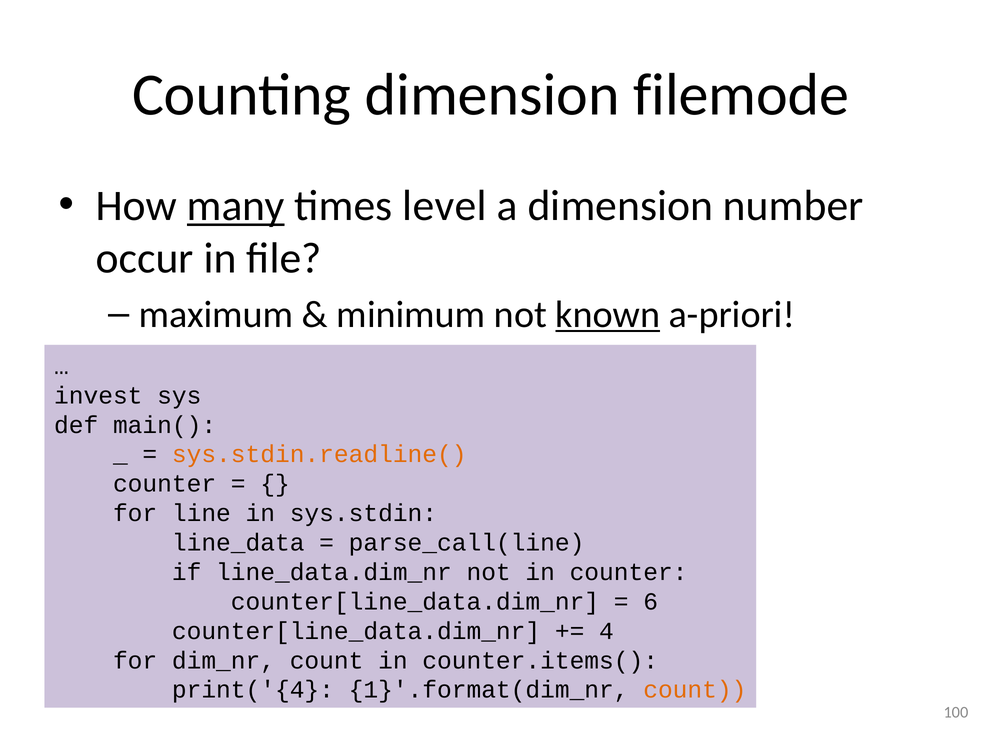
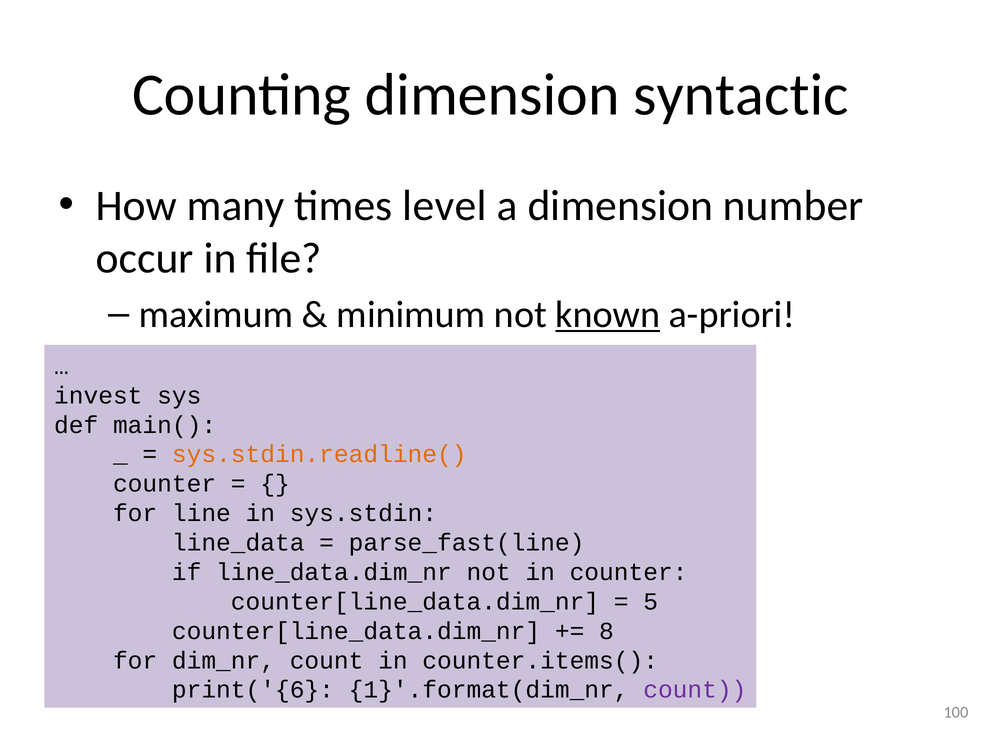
filemode: filemode -> syntactic (741, 95)
many underline: present -> none (236, 206)
parse_call(line: parse_call(line -> parse_fast(line (467, 543)
6: 6 -> 5 (651, 602)
4: 4 -> 8 (606, 631)
print('{4: print('{4 -> print('{6 (253, 690)
count colour: orange -> purple (695, 690)
